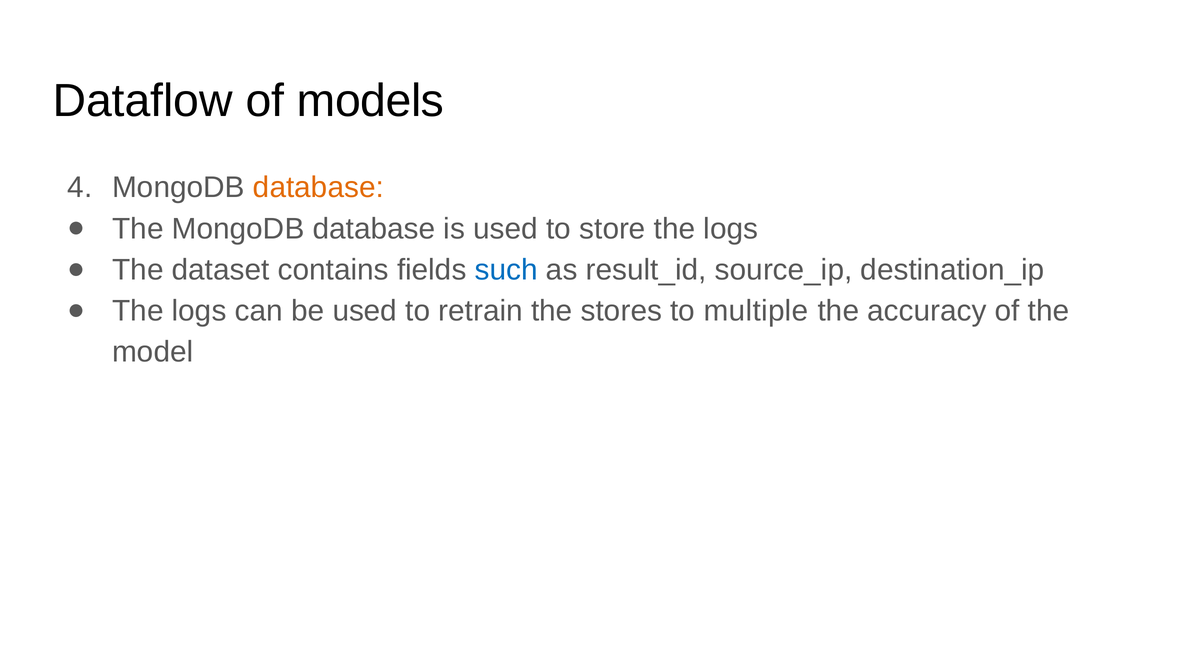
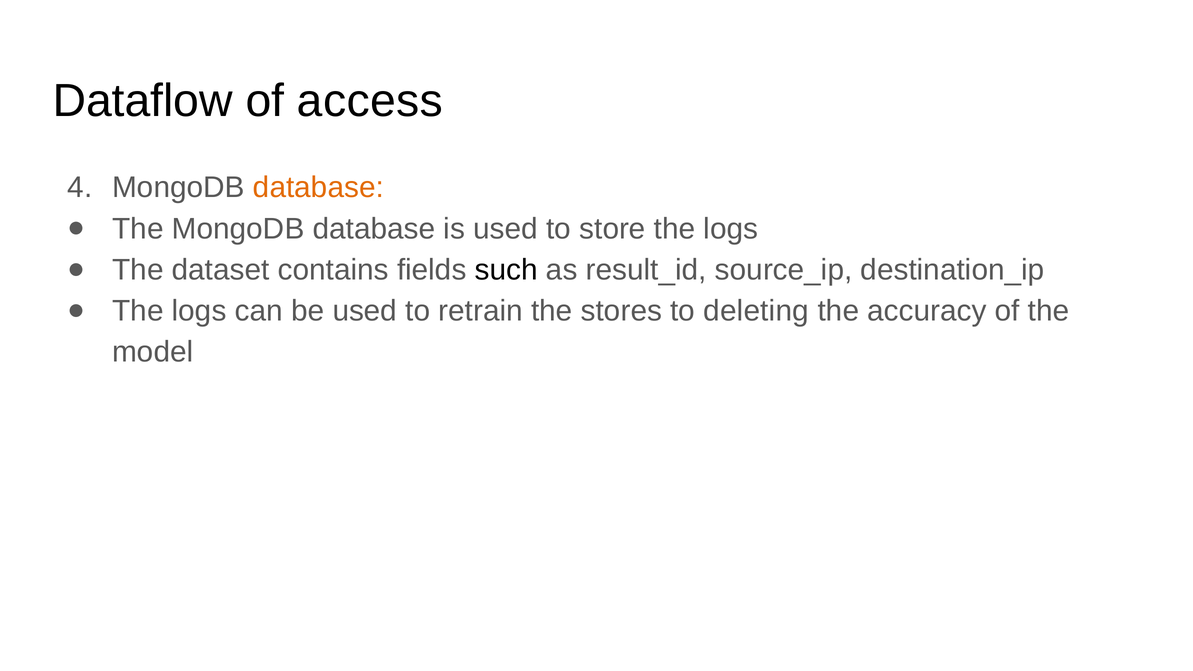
models: models -> access (370, 101)
such colour: blue -> black (506, 270)
multiple: multiple -> deleting (756, 311)
